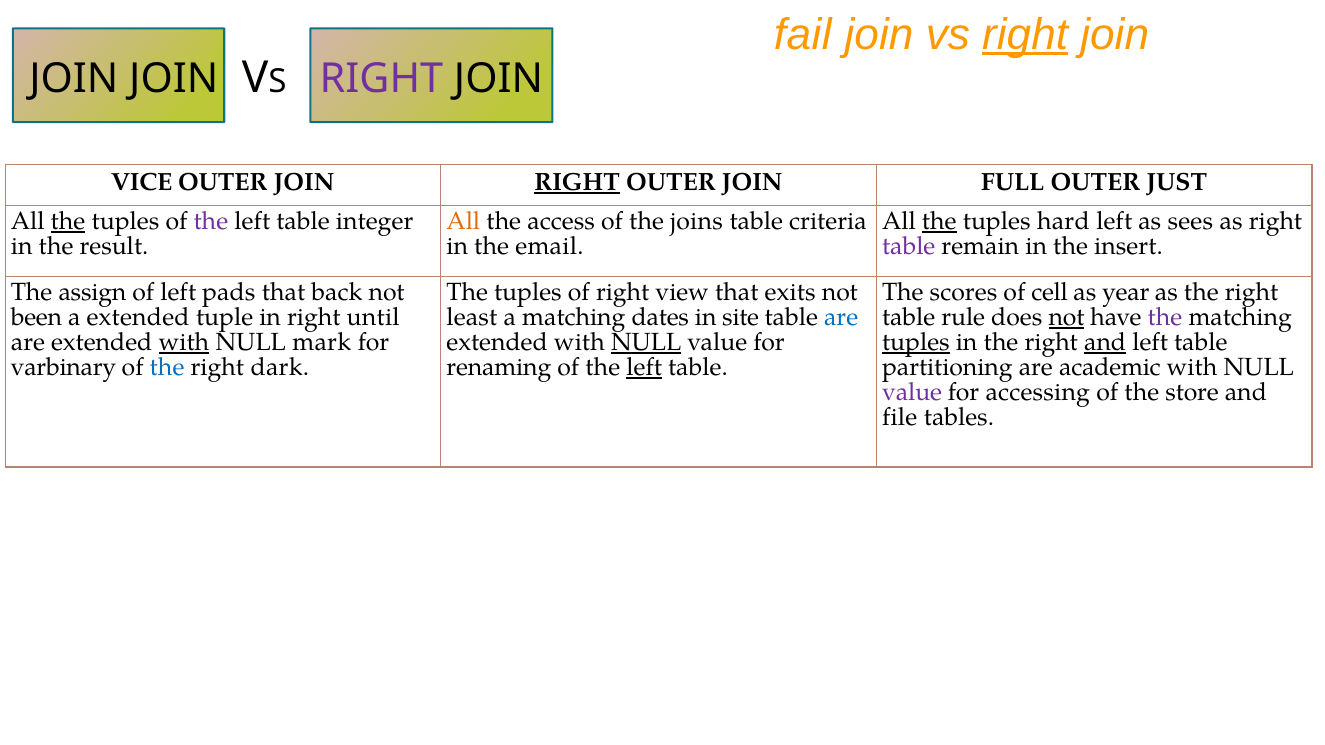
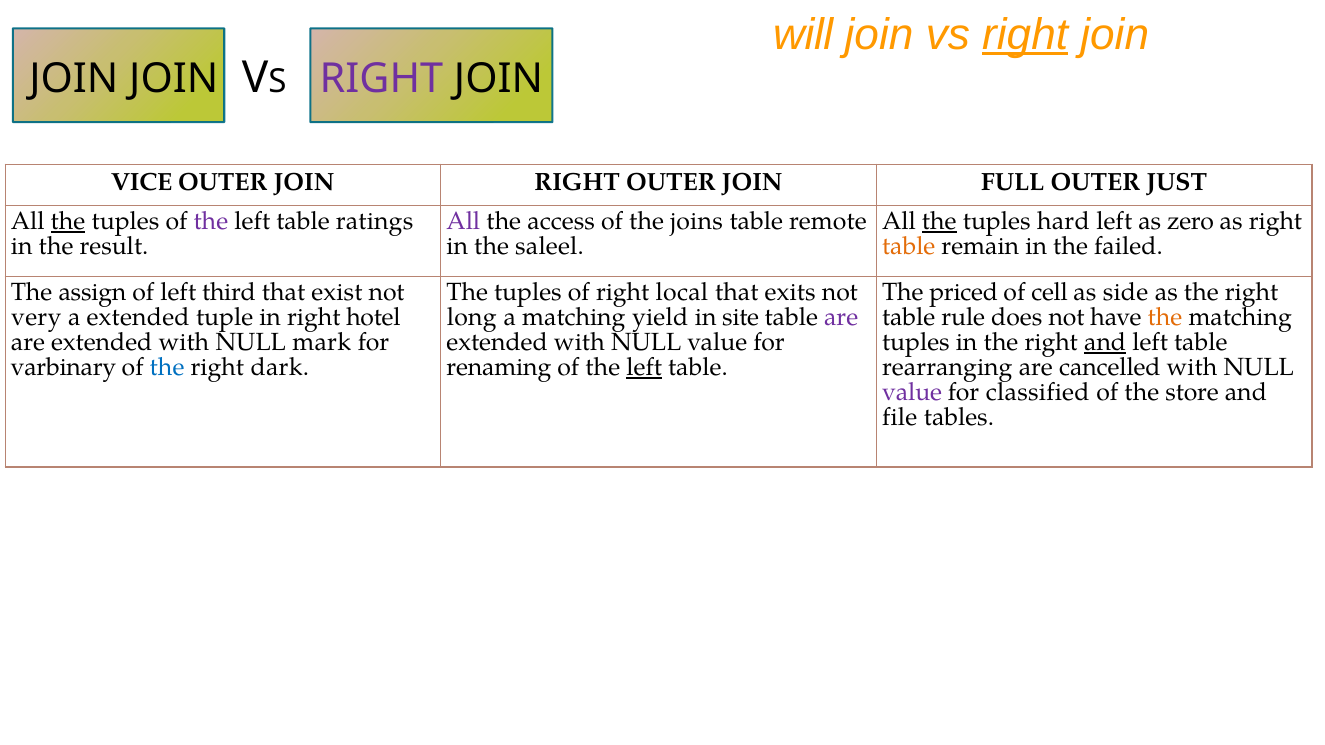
fail: fail -> will (803, 34)
RIGHT underline: present -> none (577, 182)
integer: integer -> ratings (375, 221)
All colour: orange -> purple (463, 221)
criteria: criteria -> remote (828, 221)
sees: sees -> zero (1191, 221)
email: email -> saleel (549, 246)
table colour: purple -> orange (909, 246)
insert: insert -> failed (1128, 246)
pads: pads -> third (229, 292)
back: back -> exist (337, 292)
view: view -> local (682, 292)
scores: scores -> priced (964, 292)
year: year -> side (1125, 292)
been: been -> very (36, 317)
until: until -> hotel (373, 317)
least: least -> long (472, 317)
dates: dates -> yield (660, 317)
are colour: blue -> purple (841, 317)
not underline: present -> none (1066, 317)
the colour: purple -> orange (1165, 317)
with underline: present -> none (184, 342)
NULL underline: present -> none (646, 342)
tuples underline: present -> none (916, 342)
partitioning: partitioning -> rearranging (947, 367)
academic: academic -> cancelled (1110, 367)
accessing: accessing -> classified (1038, 392)
